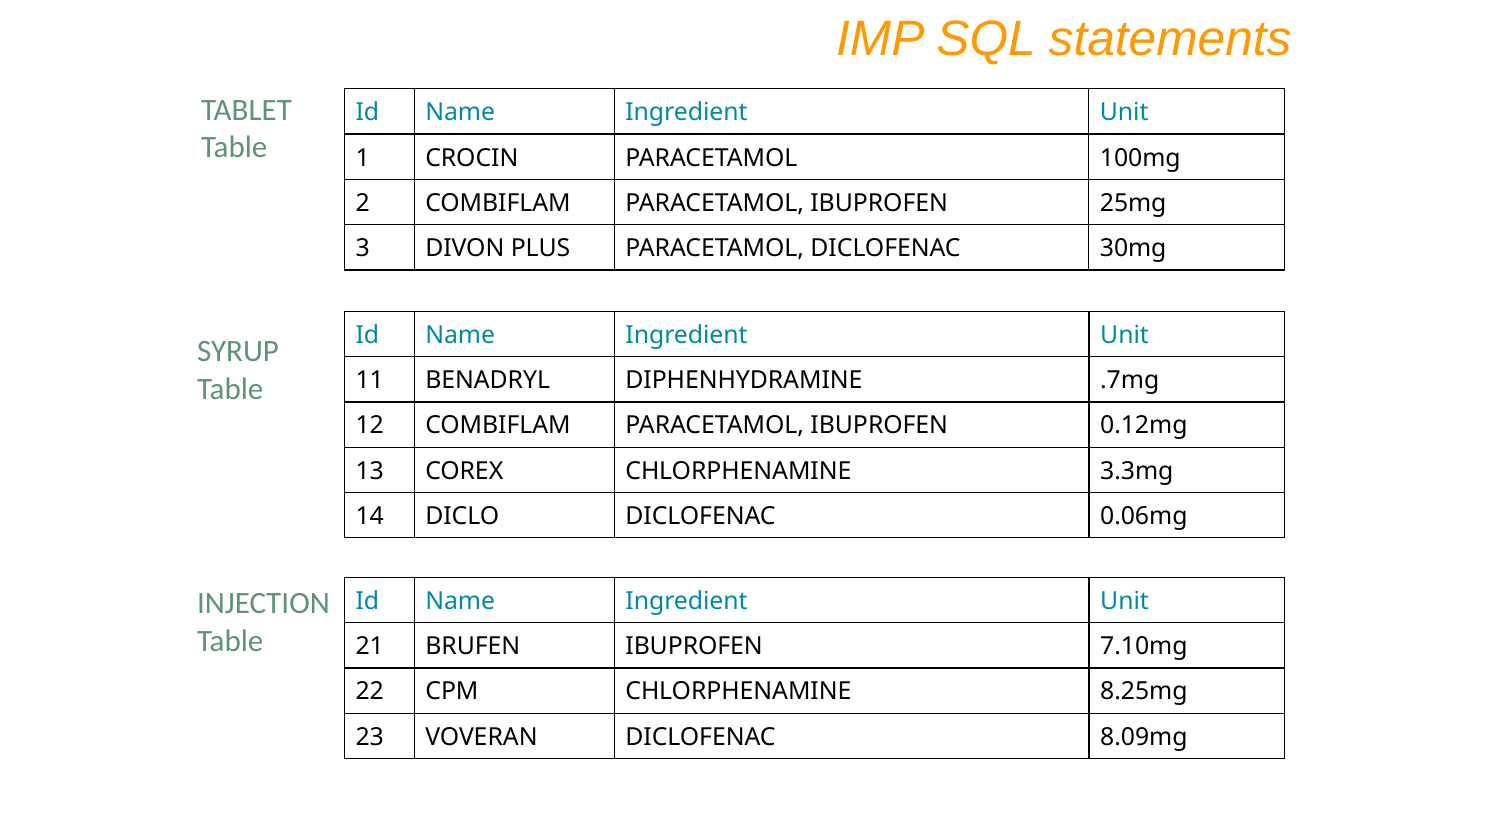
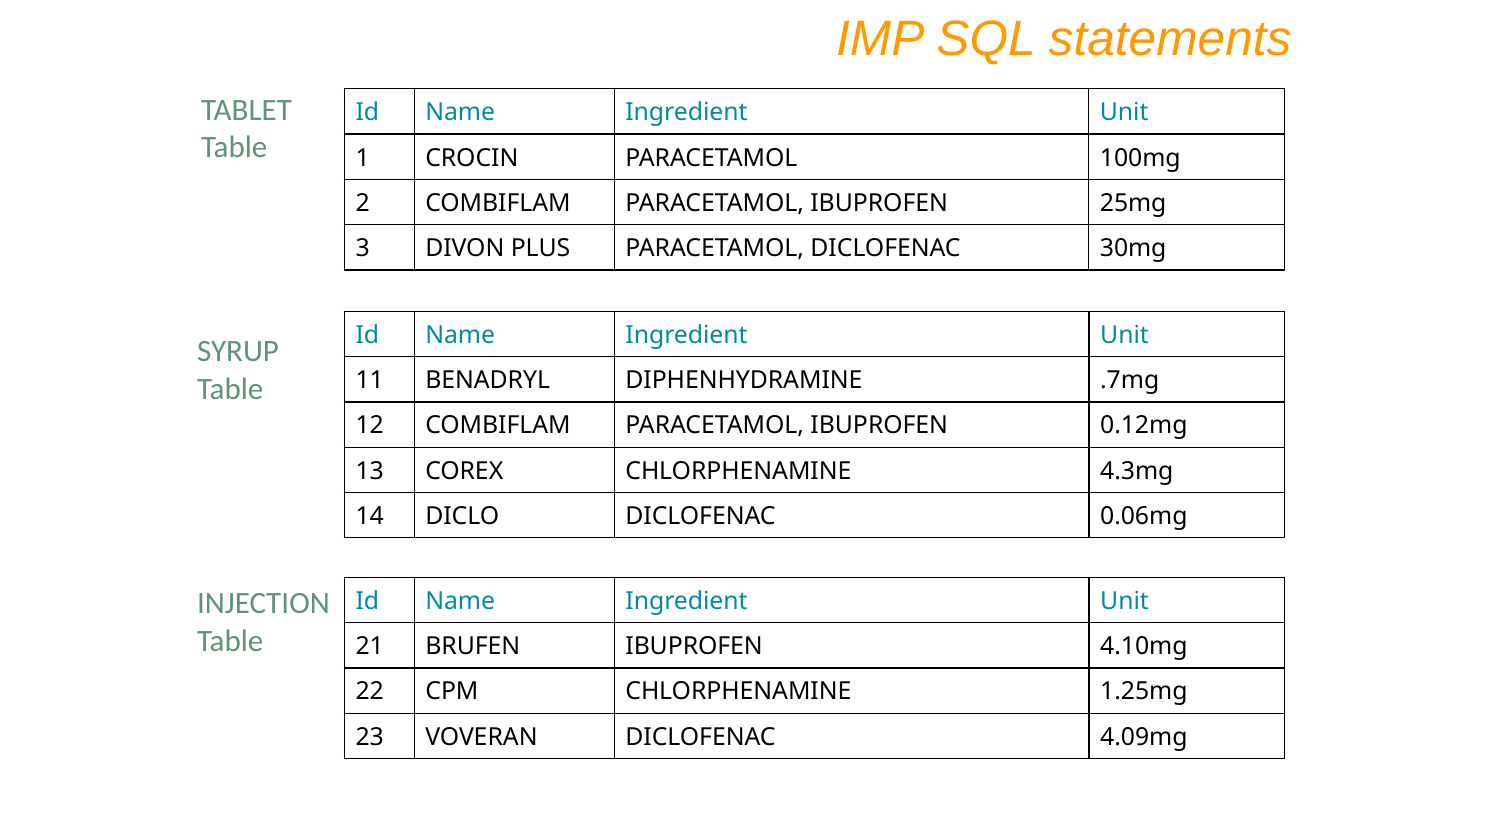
3.3mg: 3.3mg -> 4.3mg (1137, 471)
7.10mg: 7.10mg -> 4.10mg (1144, 646)
8.25mg: 8.25mg -> 1.25mg (1144, 691)
8.09mg: 8.09mg -> 4.09mg (1144, 737)
